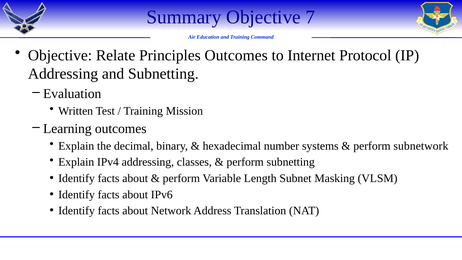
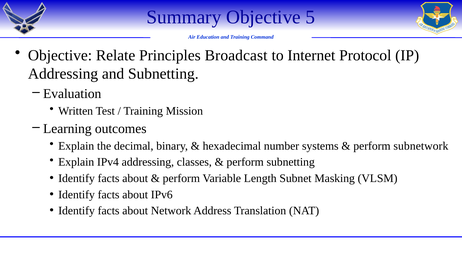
7: 7 -> 5 (310, 17)
Principles Outcomes: Outcomes -> Broadcast (236, 55)
